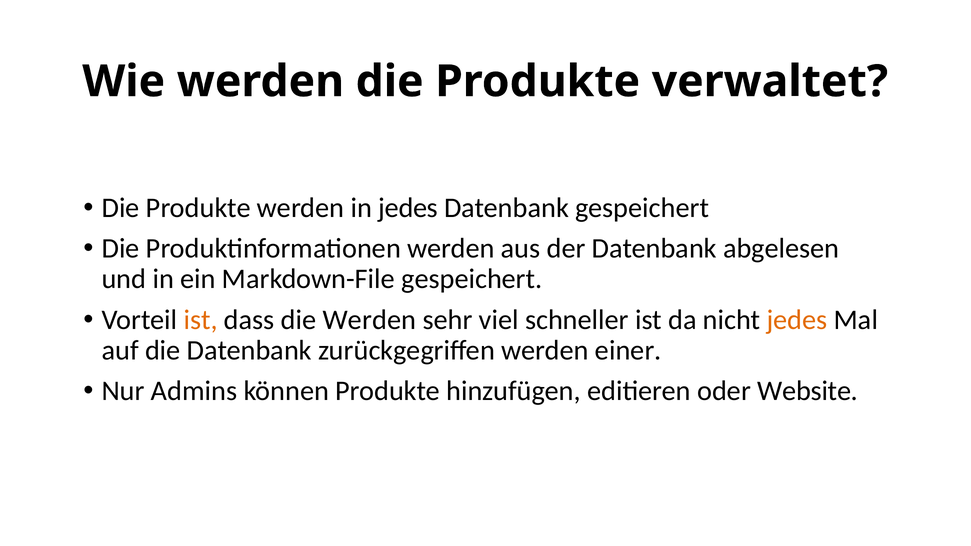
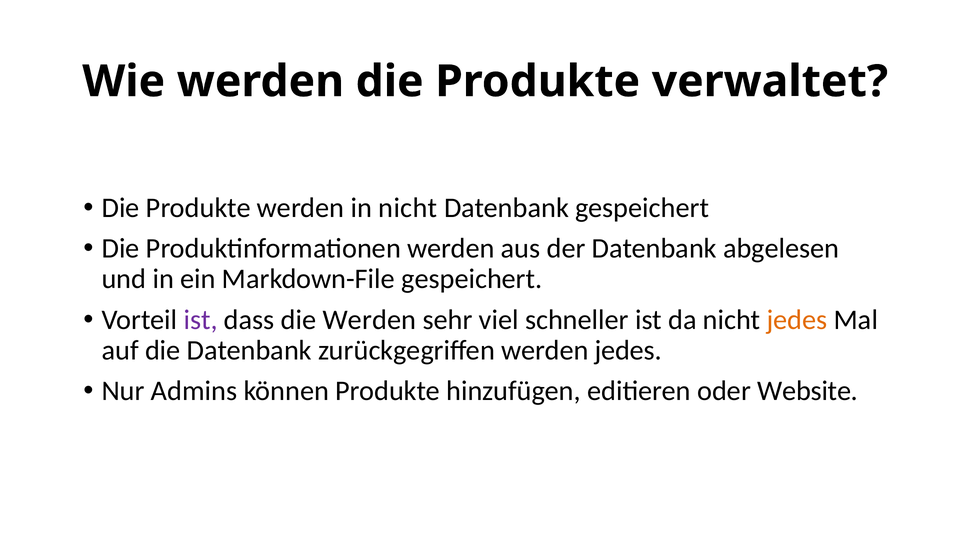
in jedes: jedes -> nicht (408, 208)
ist colour: orange -> purple (201, 320)
werden einer: einer -> jedes (628, 350)
